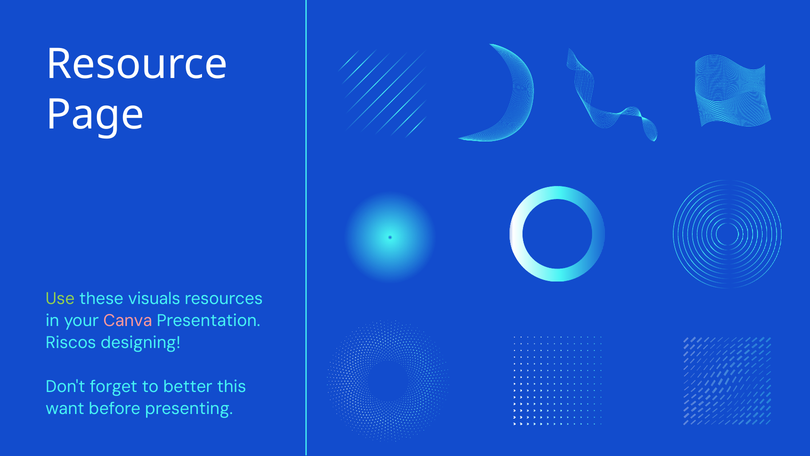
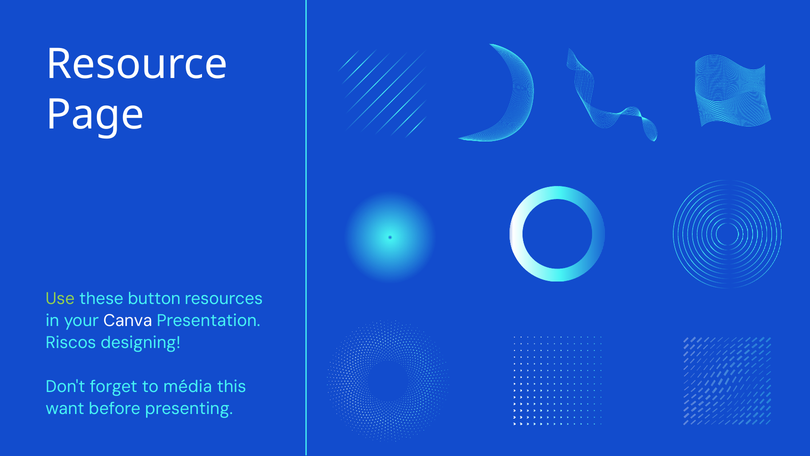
visuals: visuals -> button (154, 299)
Canva colour: pink -> white (128, 320)
better: better -> média (188, 386)
